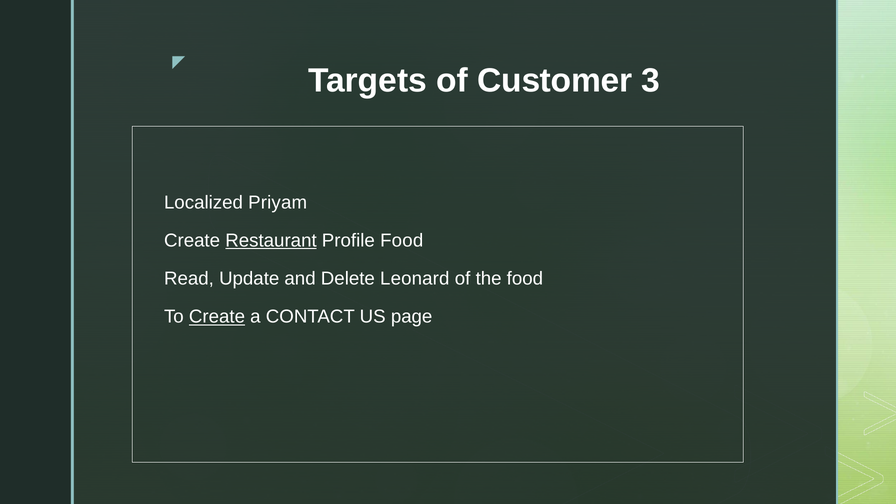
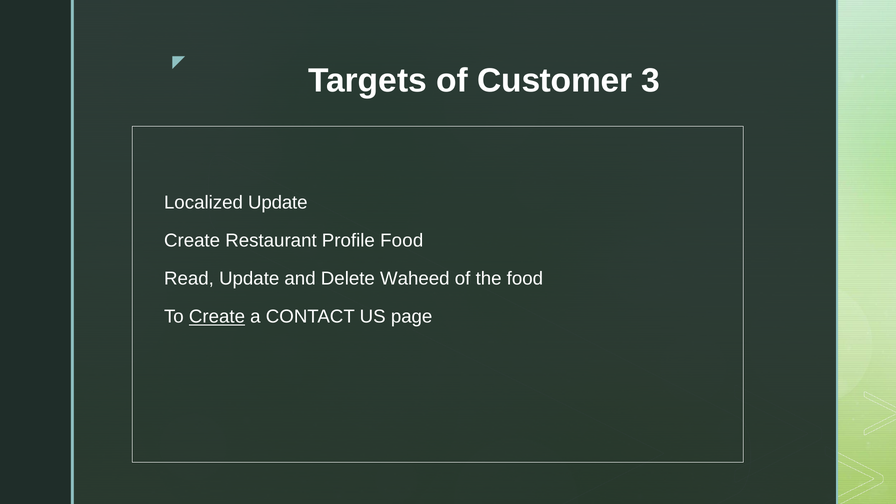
Priyam: Priyam -> Update (278, 203)
Restaurant underline: present -> none (271, 241)
Leonard: Leonard -> Waheed (415, 279)
